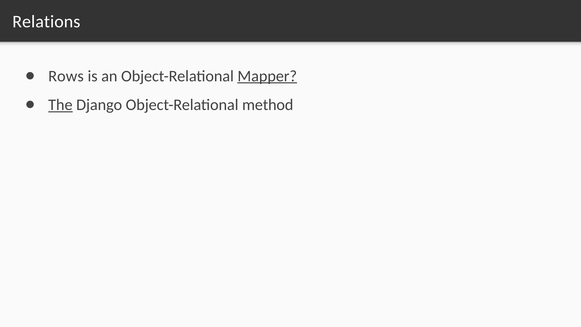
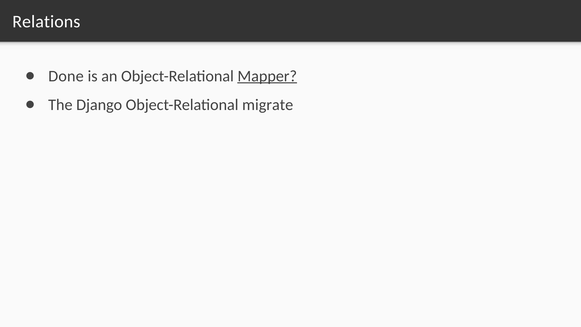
Rows: Rows -> Done (66, 76)
The underline: present -> none (60, 105)
method: method -> migrate (268, 105)
